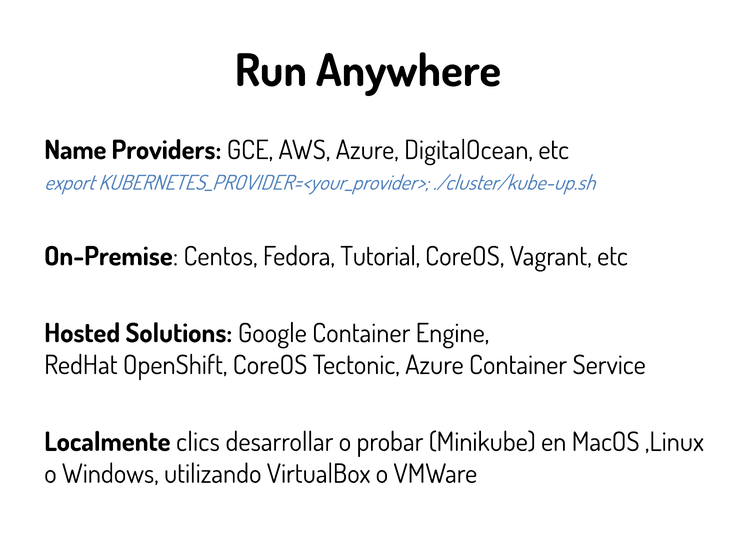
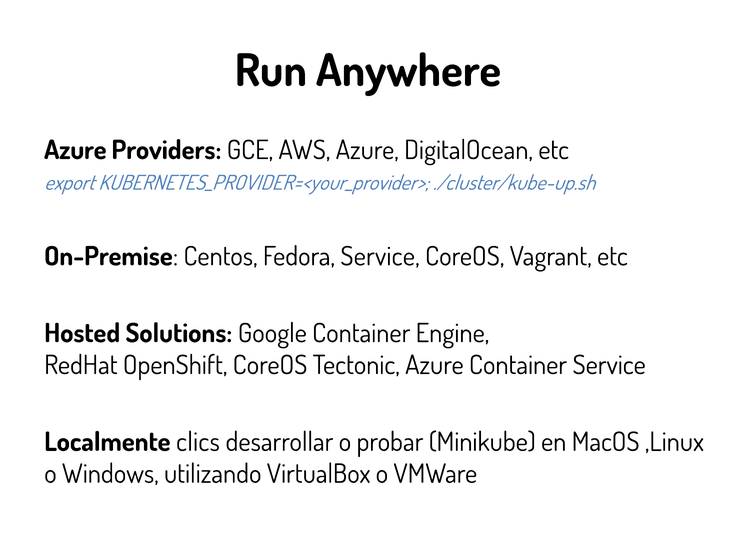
Name: Name -> Azure (75, 150)
Fedora Tutorial: Tutorial -> Service (380, 257)
